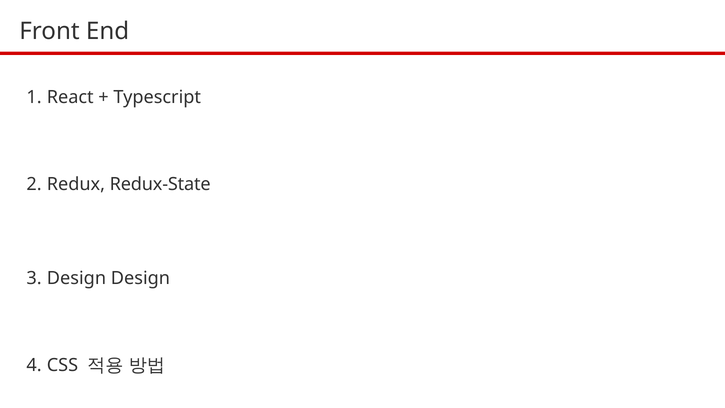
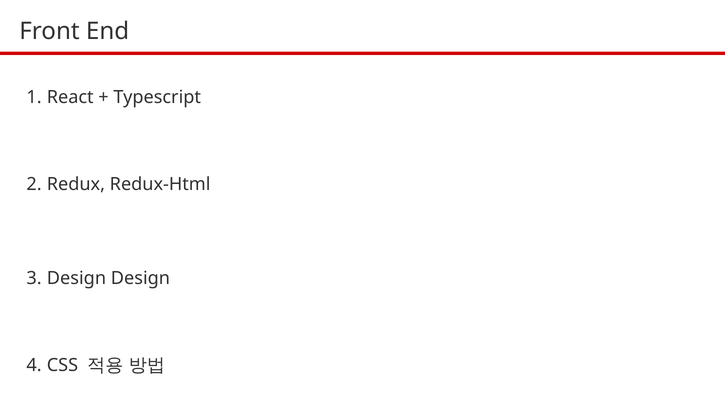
Redux-State: Redux-State -> Redux-Html (160, 184)
